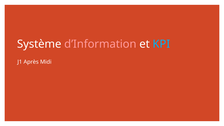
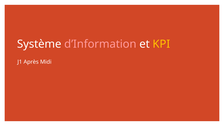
KPI colour: light blue -> yellow (161, 44)
